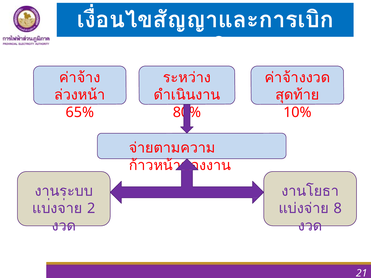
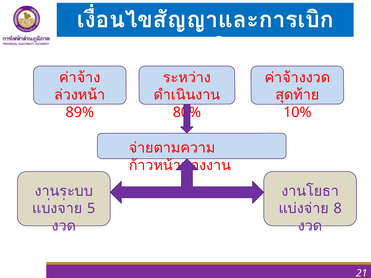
65%: 65% -> 89% (80, 112)
2: 2 -> 5 (91, 209)
